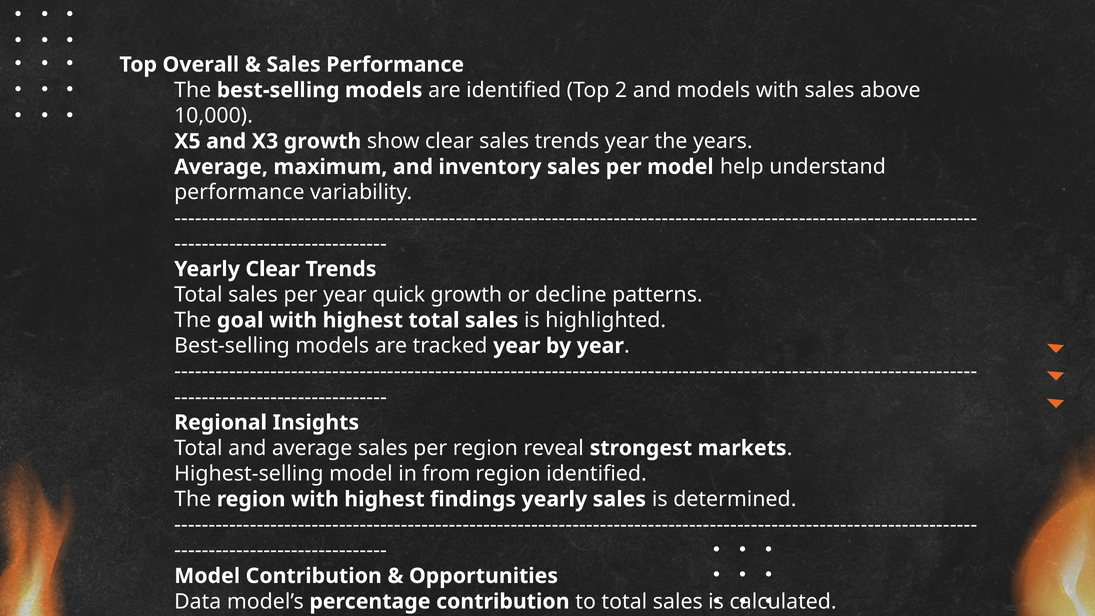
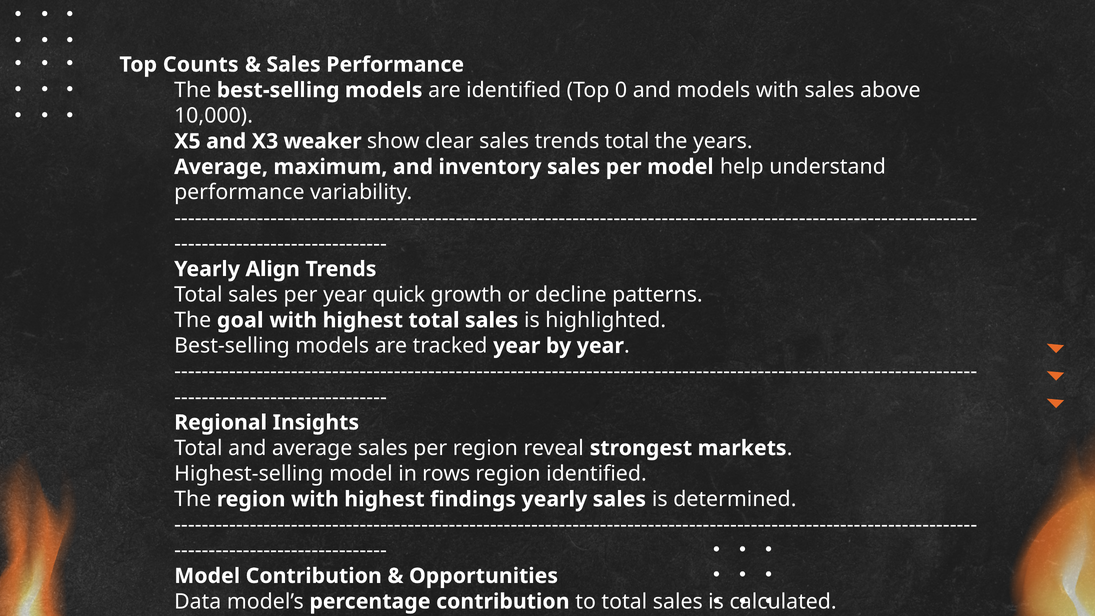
Overall: Overall -> Counts (201, 65)
2: 2 -> 0 (621, 90)
X3 growth: growth -> weaker (323, 141)
sales trends year: year -> total (627, 141)
Yearly Clear: Clear -> Align (273, 269)
from: from -> rows (446, 474)
